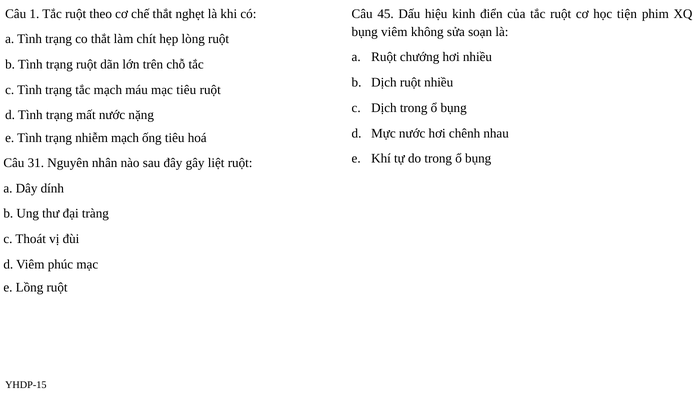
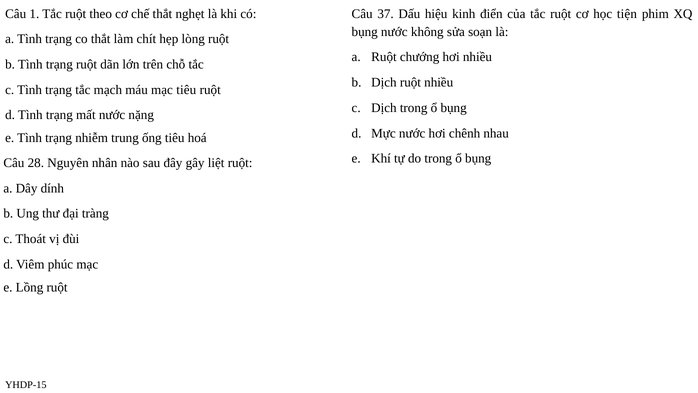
45: 45 -> 37 (386, 14)
bụng viêm: viêm -> nước (394, 32)
nhiễm mạch: mạch -> trung (125, 138)
31: 31 -> 28 (36, 163)
